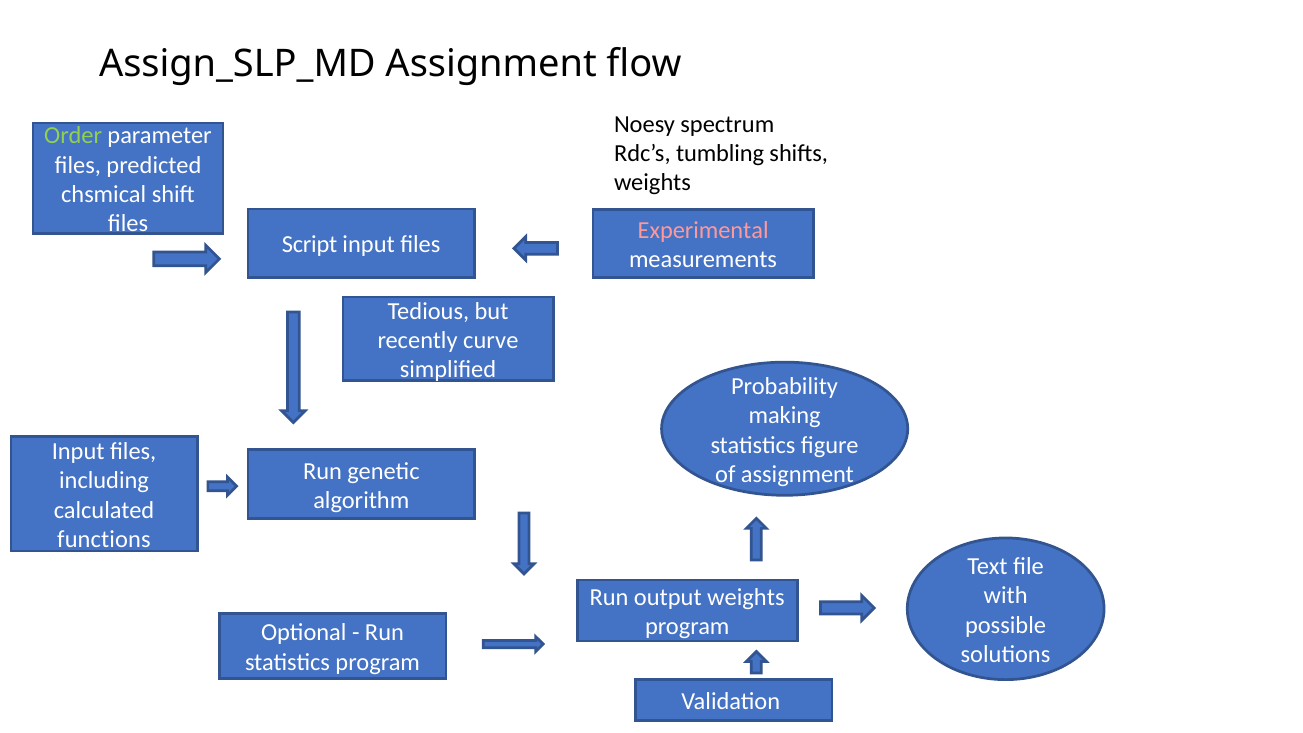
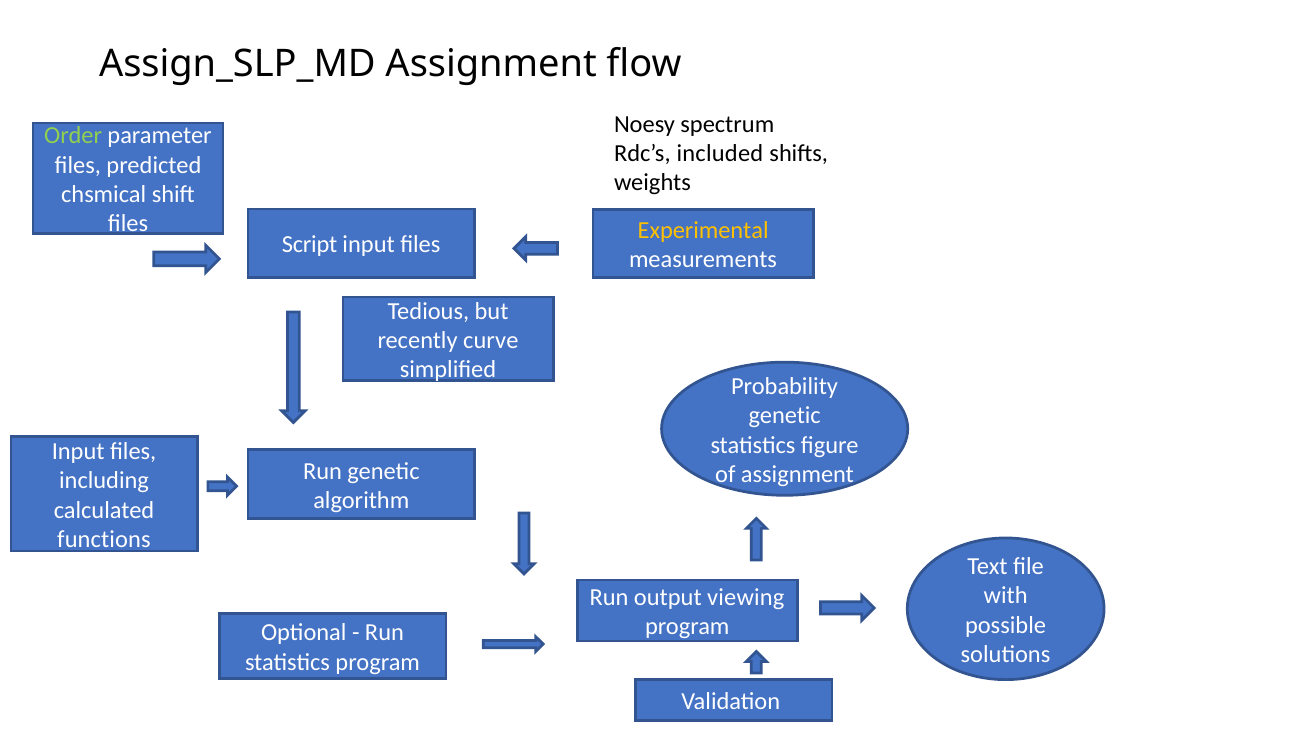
tumbling: tumbling -> included (720, 153)
Experimental colour: pink -> yellow (703, 231)
making: making -> genetic (785, 416)
output weights: weights -> viewing (746, 598)
